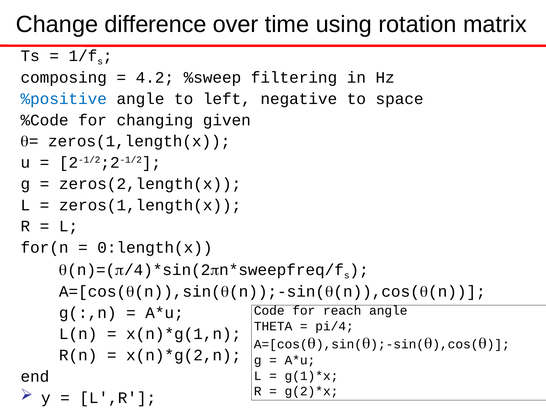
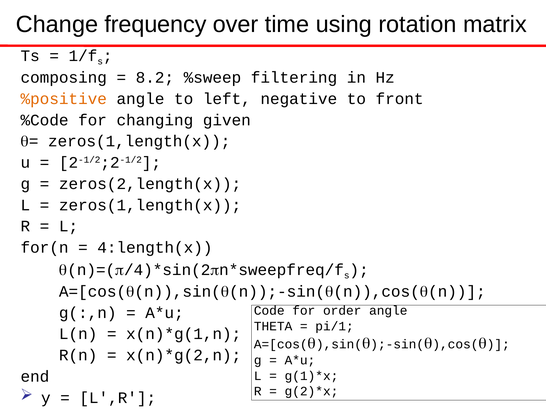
difference: difference -> frequency (156, 24)
4.2: 4.2 -> 8.2 (155, 77)
%positive colour: blue -> orange (64, 99)
space: space -> front (400, 99)
0:length(x: 0:length(x -> 4:length(x (155, 247)
reach: reach -> order (342, 310)
pi/4: pi/4 -> pi/1 (335, 326)
